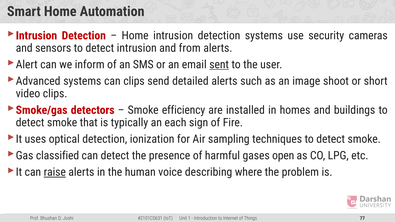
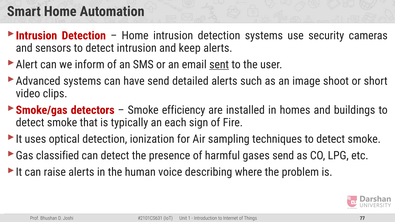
from: from -> keep (190, 48)
can clips: clips -> have (134, 81)
gases open: open -> send (283, 156)
raise underline: present -> none (55, 172)
